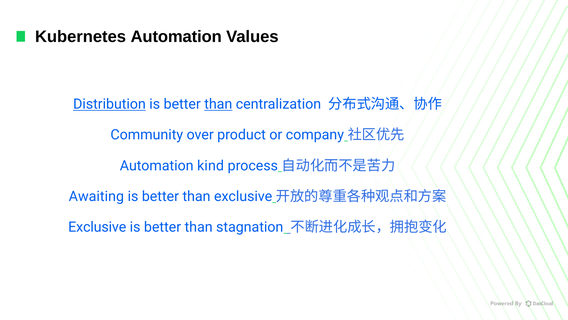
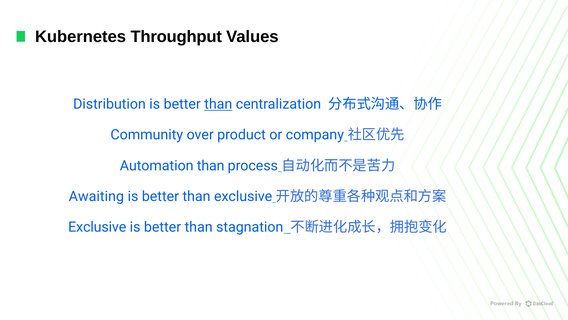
Kubernetes Automation: Automation -> Throughput (176, 37)
Distribution underline: present -> none (109, 104)
Automation kind: kind -> than (211, 165)
